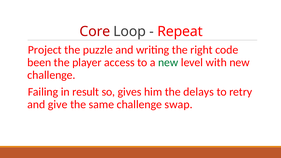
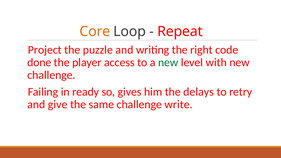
Core colour: red -> orange (95, 31)
been: been -> done (39, 62)
result: result -> ready (86, 92)
swap: swap -> write (179, 104)
